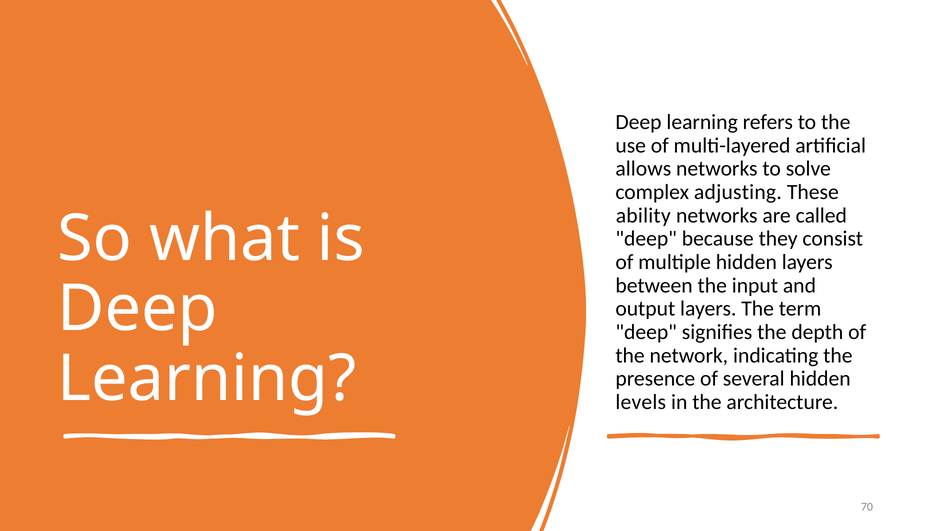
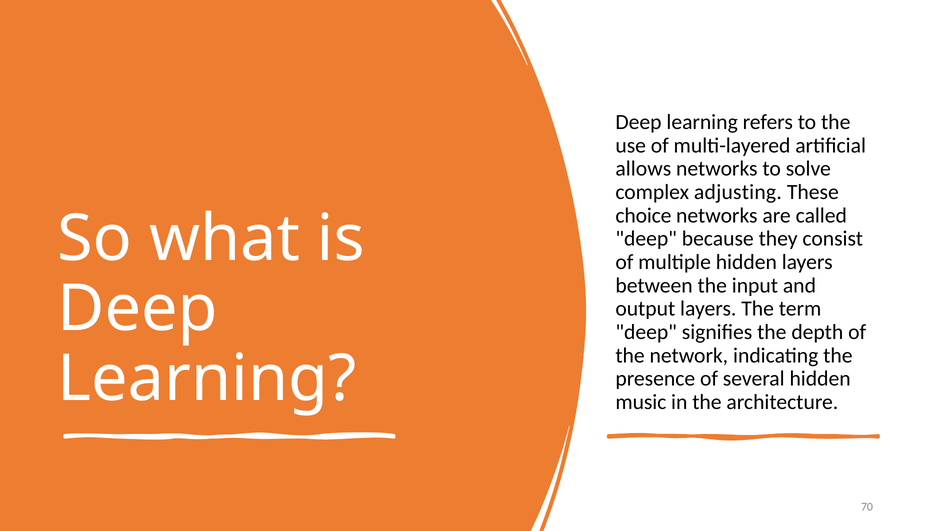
ability: ability -> choice (643, 216)
levels: levels -> music (641, 403)
